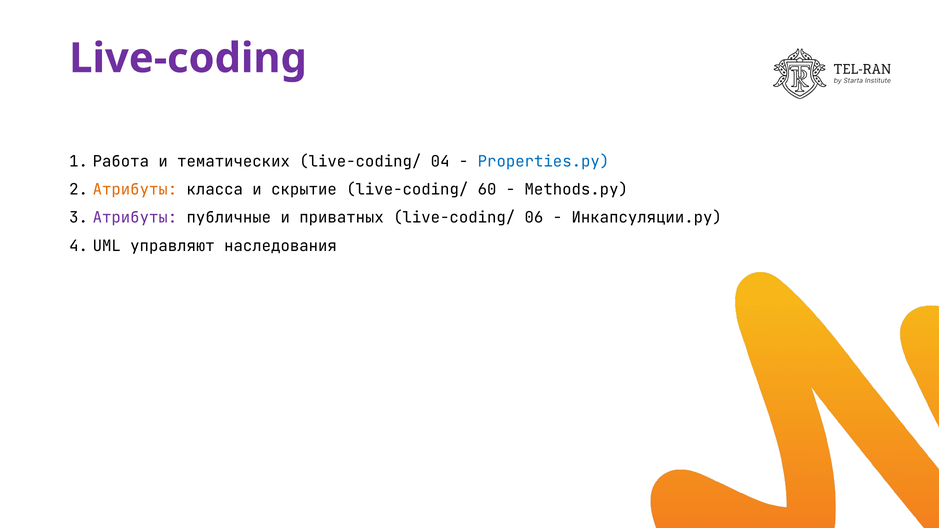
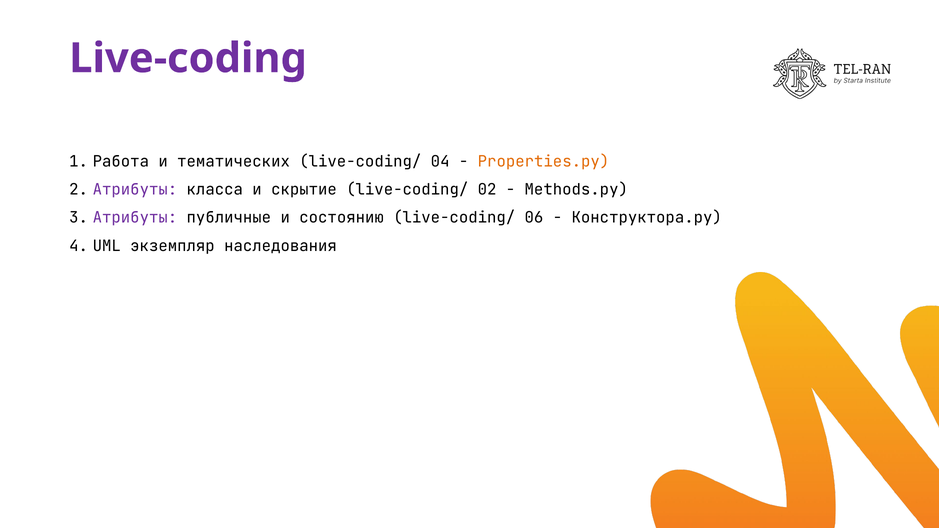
Properties.py colour: blue -> orange (543, 162)
Атрибуты colour: orange -> purple (135, 190)
60: 60 -> 02 (487, 190)
приватных: приватных -> состоянию (342, 218)
Инкапсуляции.py: Инкапсуляции.py -> Конструктора.py (647, 218)
управляют: управляют -> экземпляр (172, 246)
